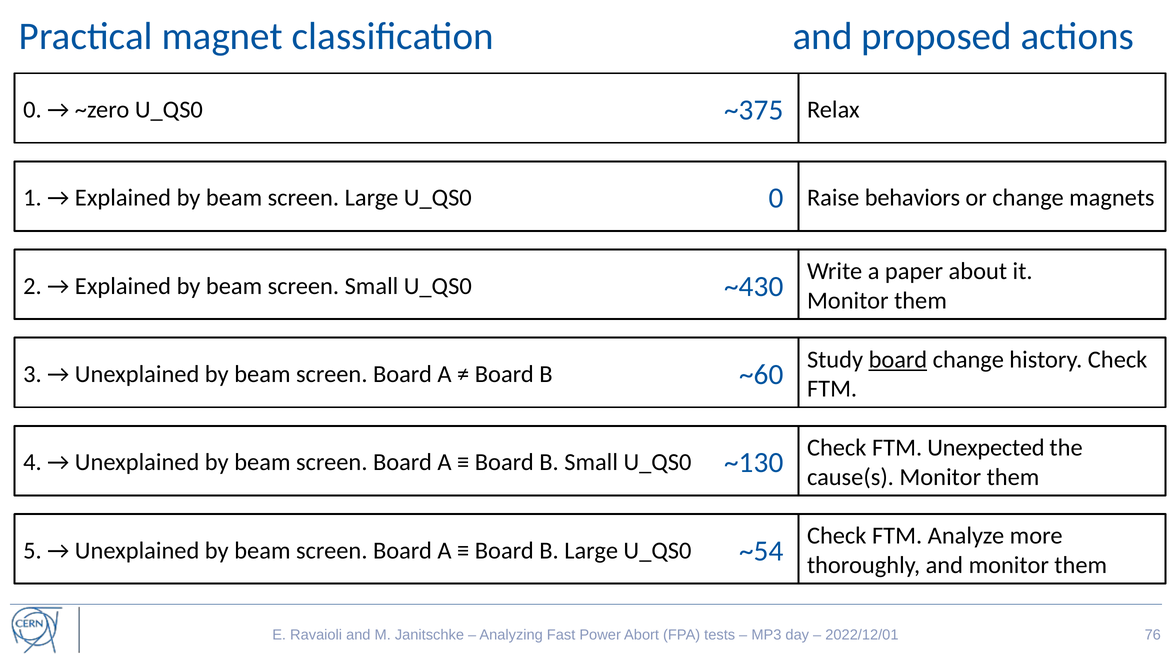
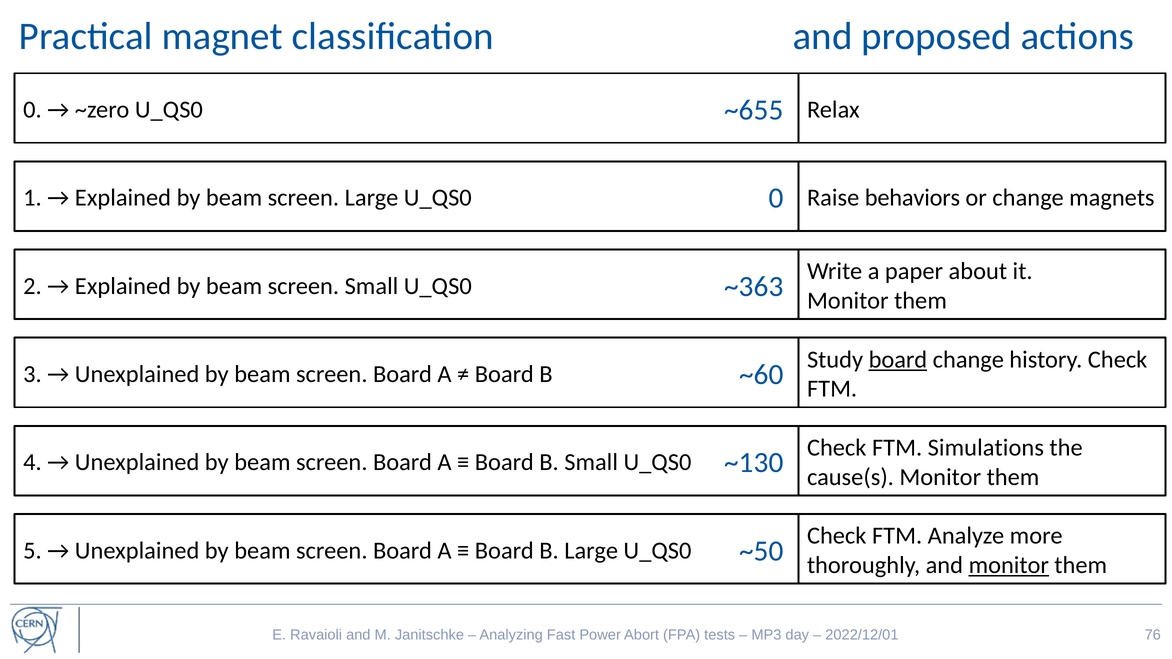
~375: ~375 -> ~655 (754, 110)
~430: ~430 -> ~363 (754, 286)
Unexpected: Unexpected -> Simulations (986, 448)
~54: ~54 -> ~50 (761, 551)
monitor underline: none -> present (1009, 565)
